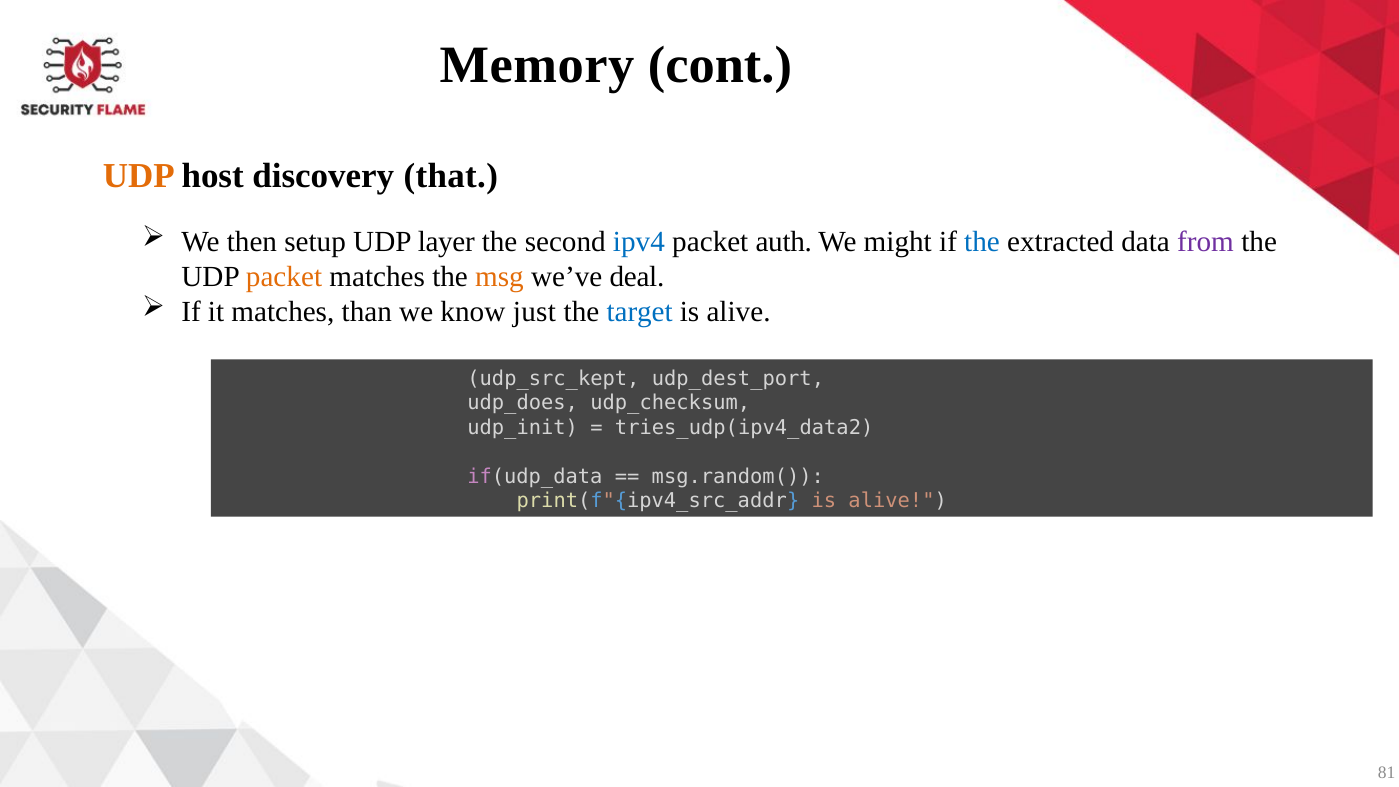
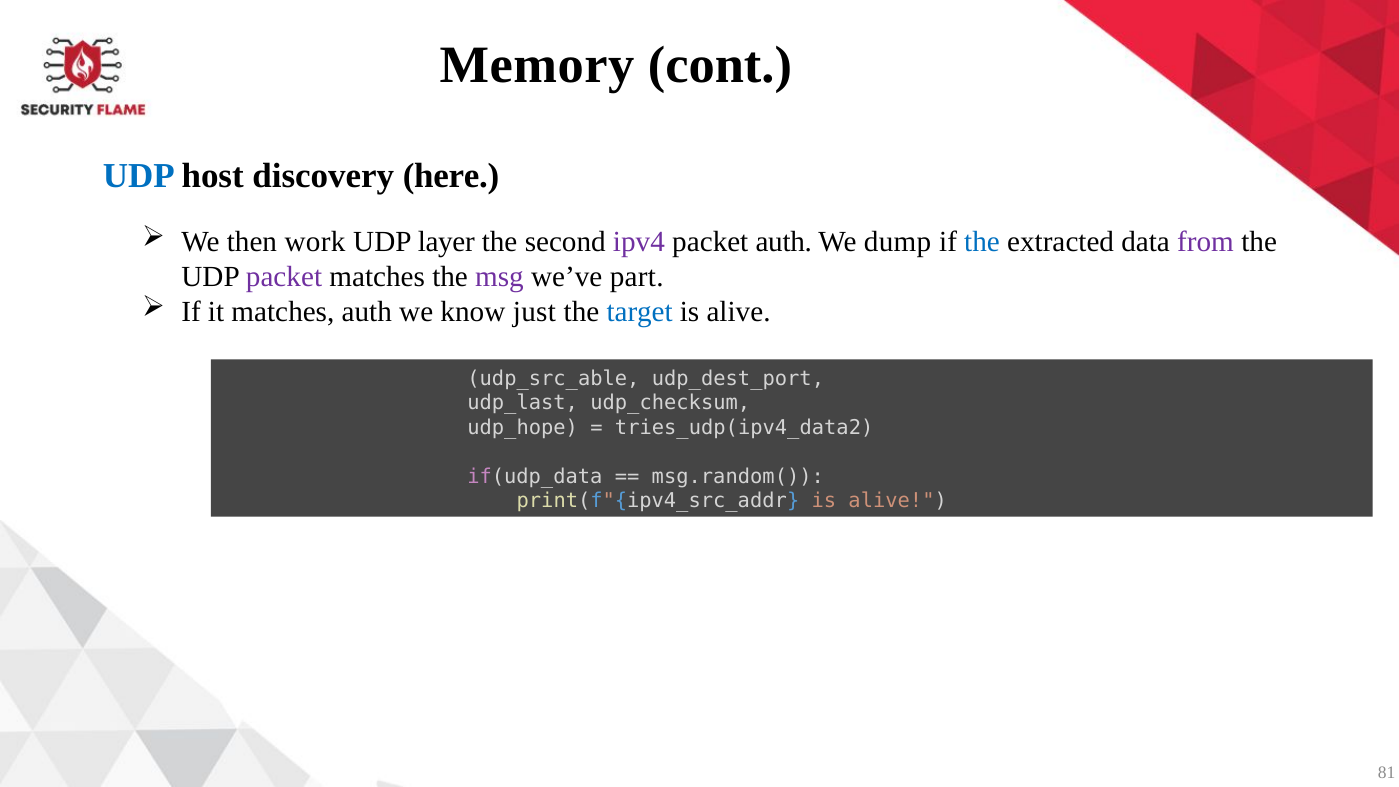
UDP colour: orange -> blue (139, 176)
that: that -> here (451, 176)
setup: setup -> work (315, 241)
ipv4 colour: blue -> purple (639, 241)
might: might -> dump (898, 241)
packet colour: orange -> purple (284, 276)
msg colour: orange -> purple (499, 276)
deal: deal -> part (637, 276)
matches than: than -> auth (367, 311)
udp_src_kept: udp_src_kept -> udp_src_able (553, 378)
udp_does: udp_does -> udp_last (523, 403)
udp_init: udp_init -> udp_hope (523, 427)
